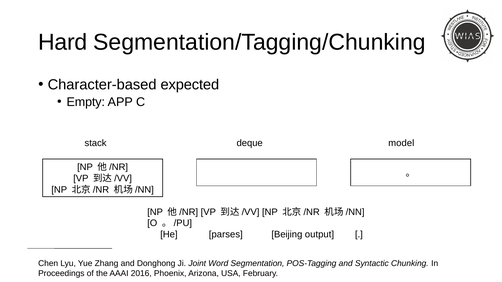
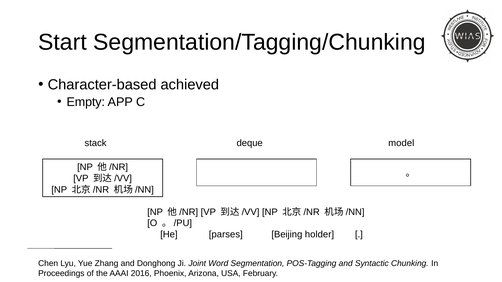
Hard: Hard -> Start (63, 42)
expected: expected -> achieved (190, 85)
output: output -> holder (319, 235)
